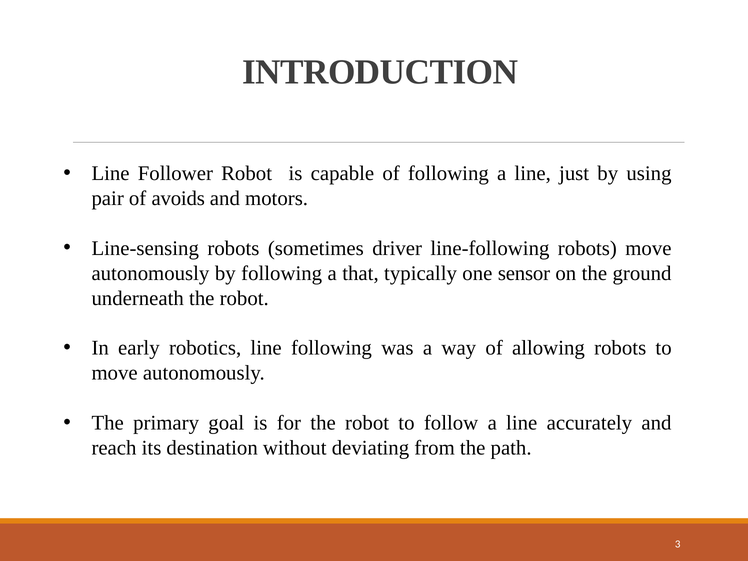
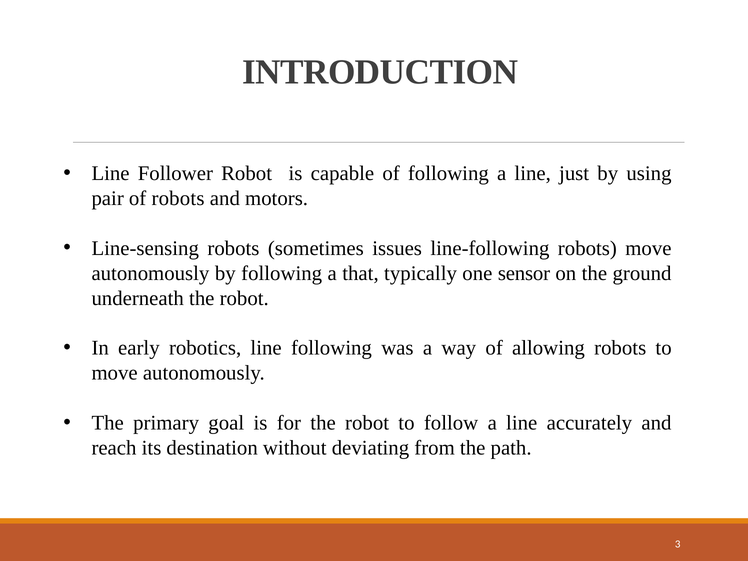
of avoids: avoids -> robots (178, 198)
driver: driver -> issues (397, 248)
